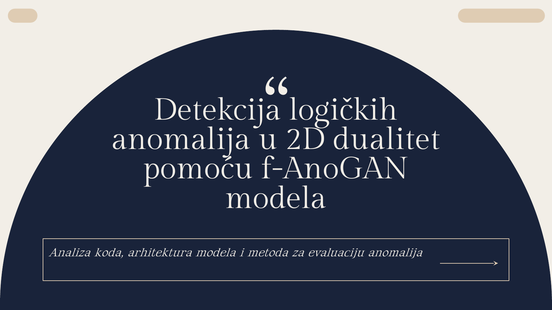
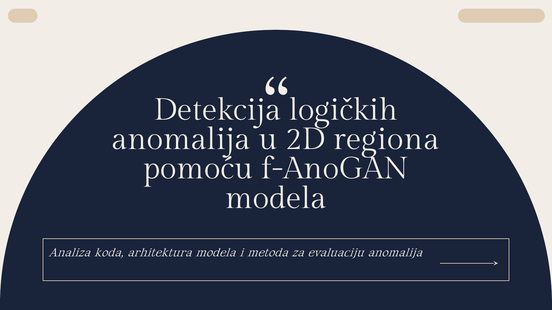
dualitet: dualitet -> regiona (386, 139)
